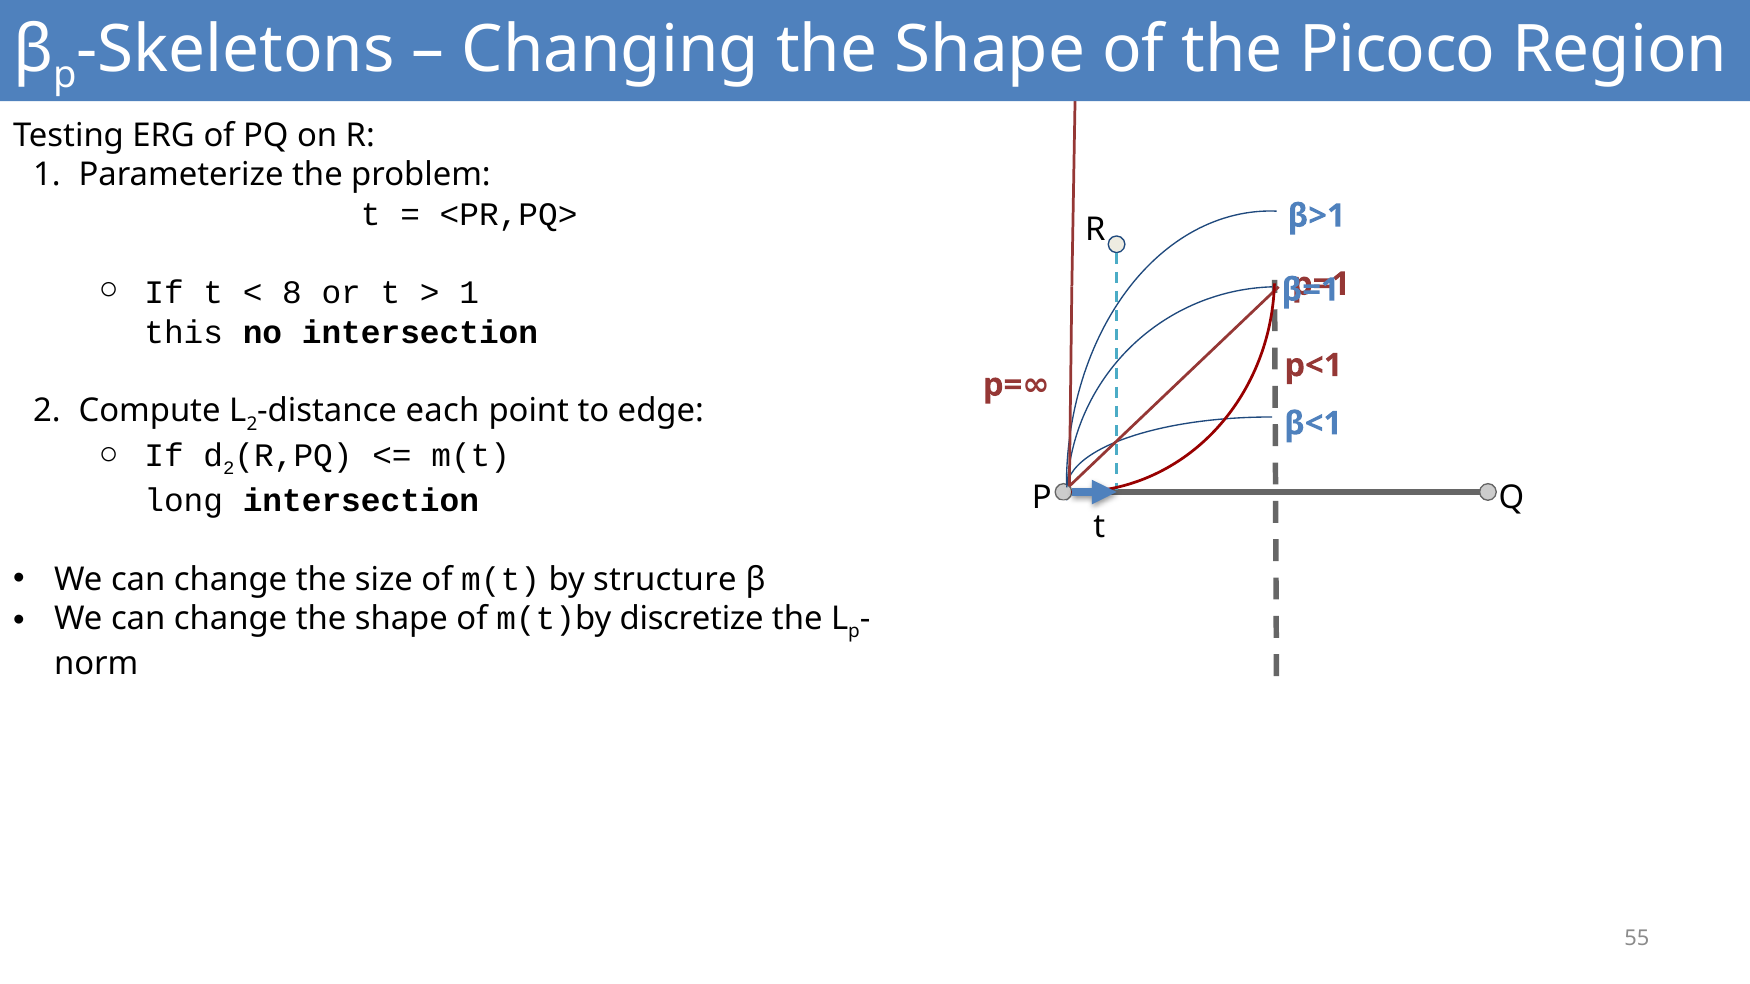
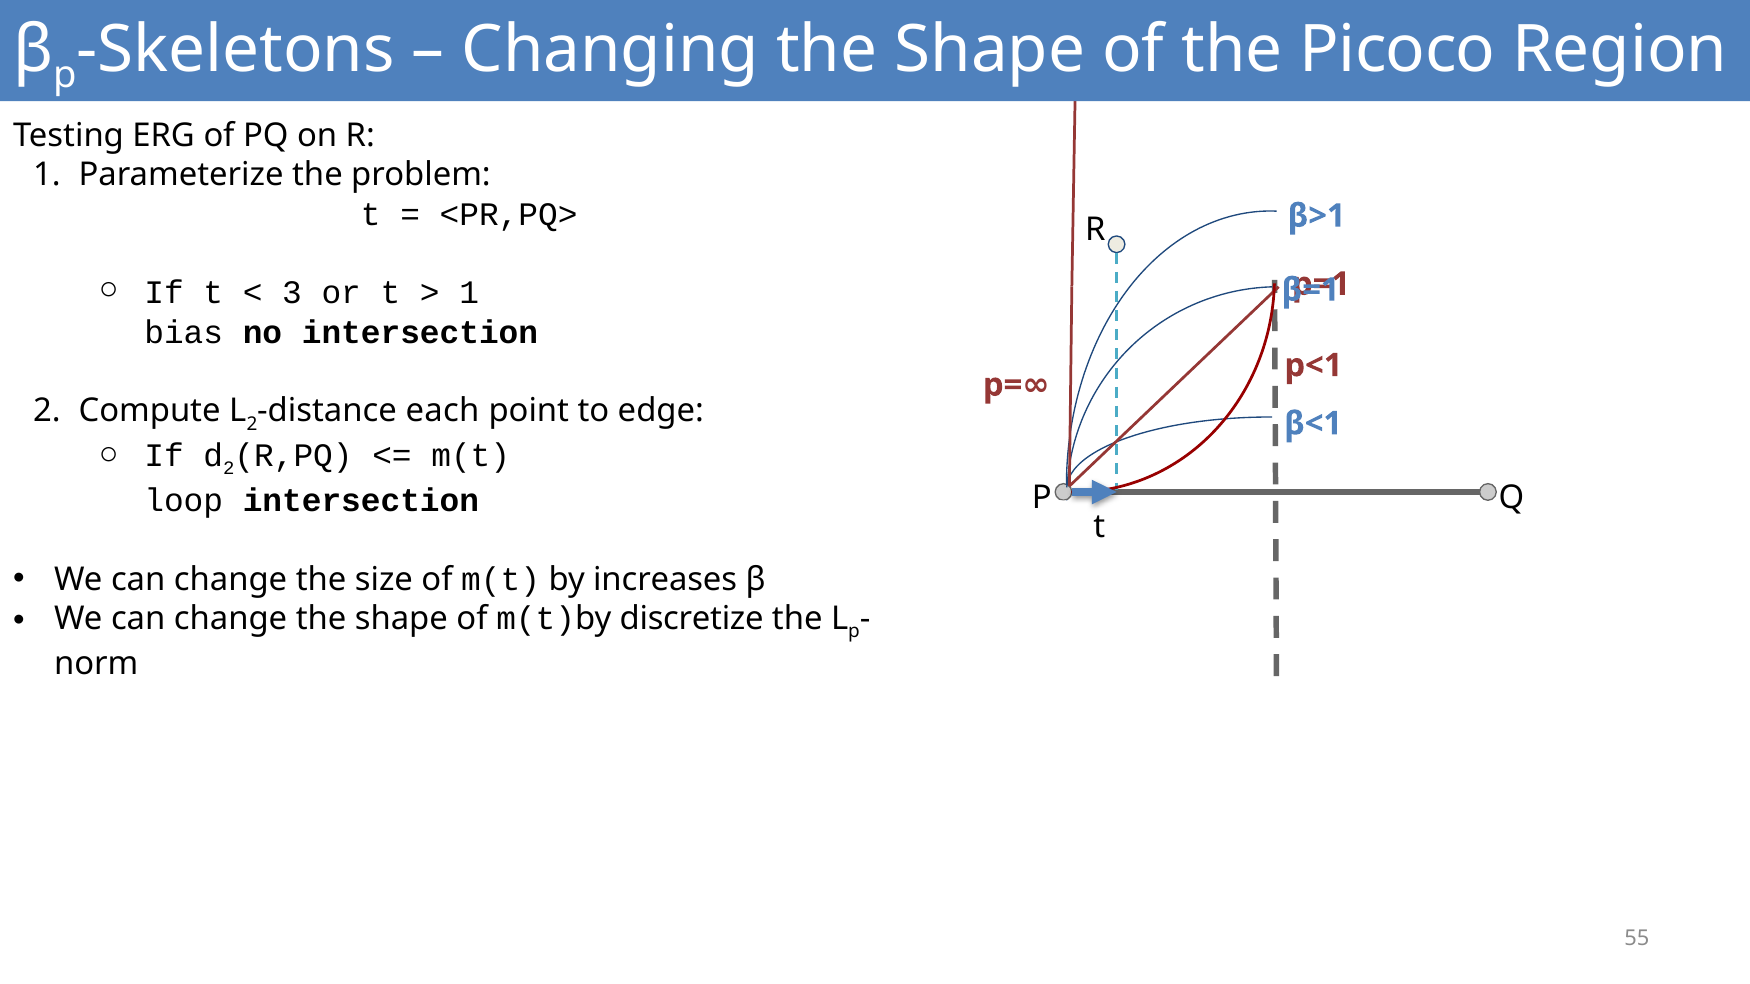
8: 8 -> 3 (292, 293)
this: this -> bias (184, 333)
long: long -> loop (184, 501)
structure: structure -> increases (665, 580)
